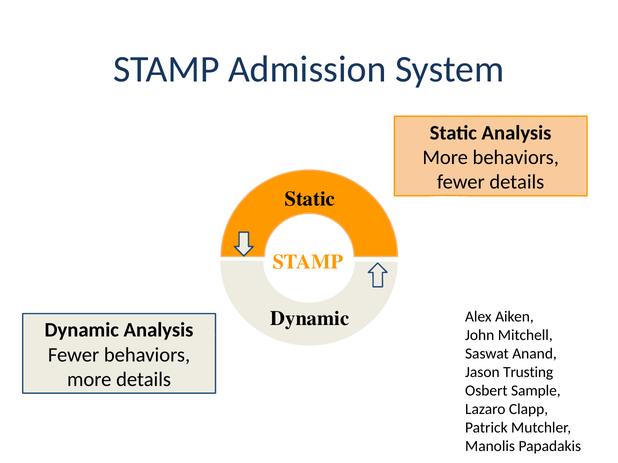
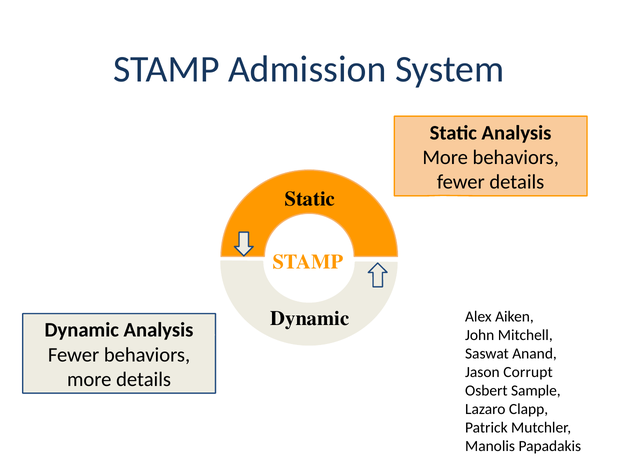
Trusting: Trusting -> Corrupt (528, 373)
